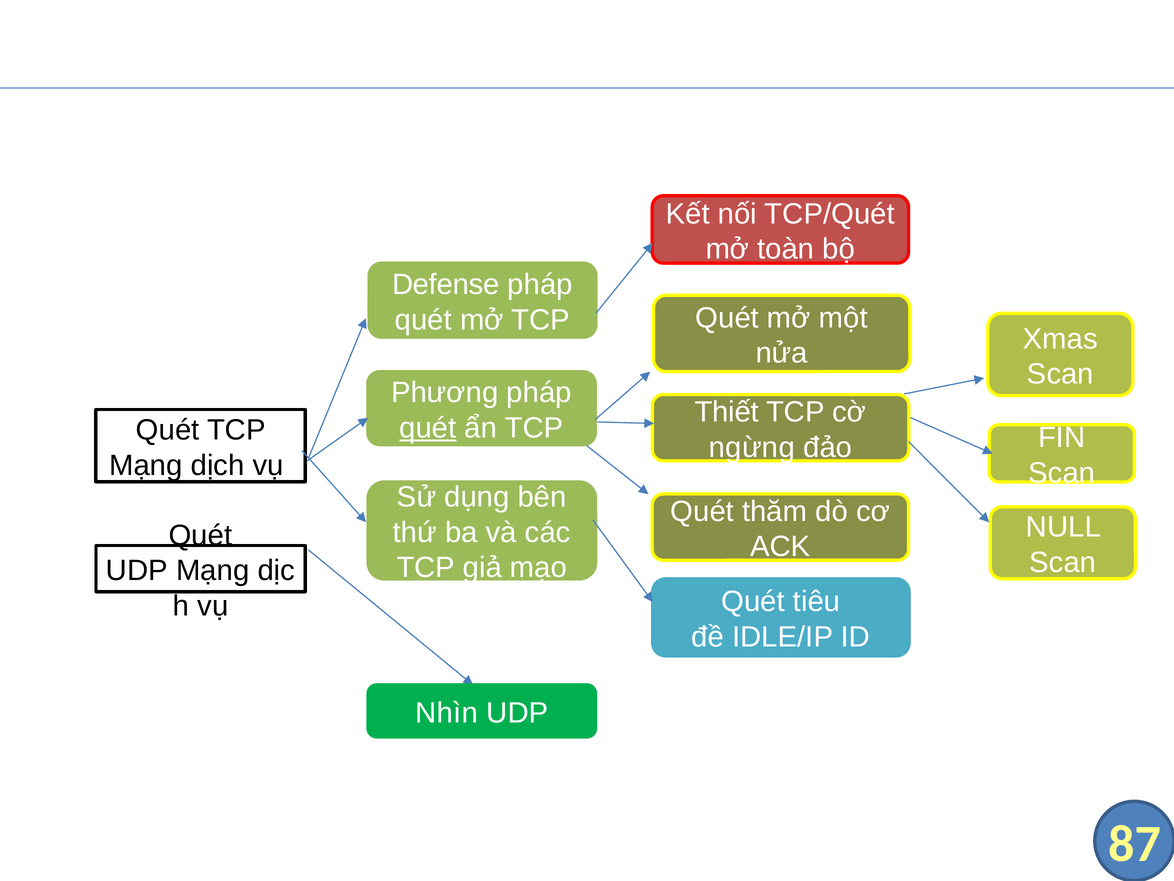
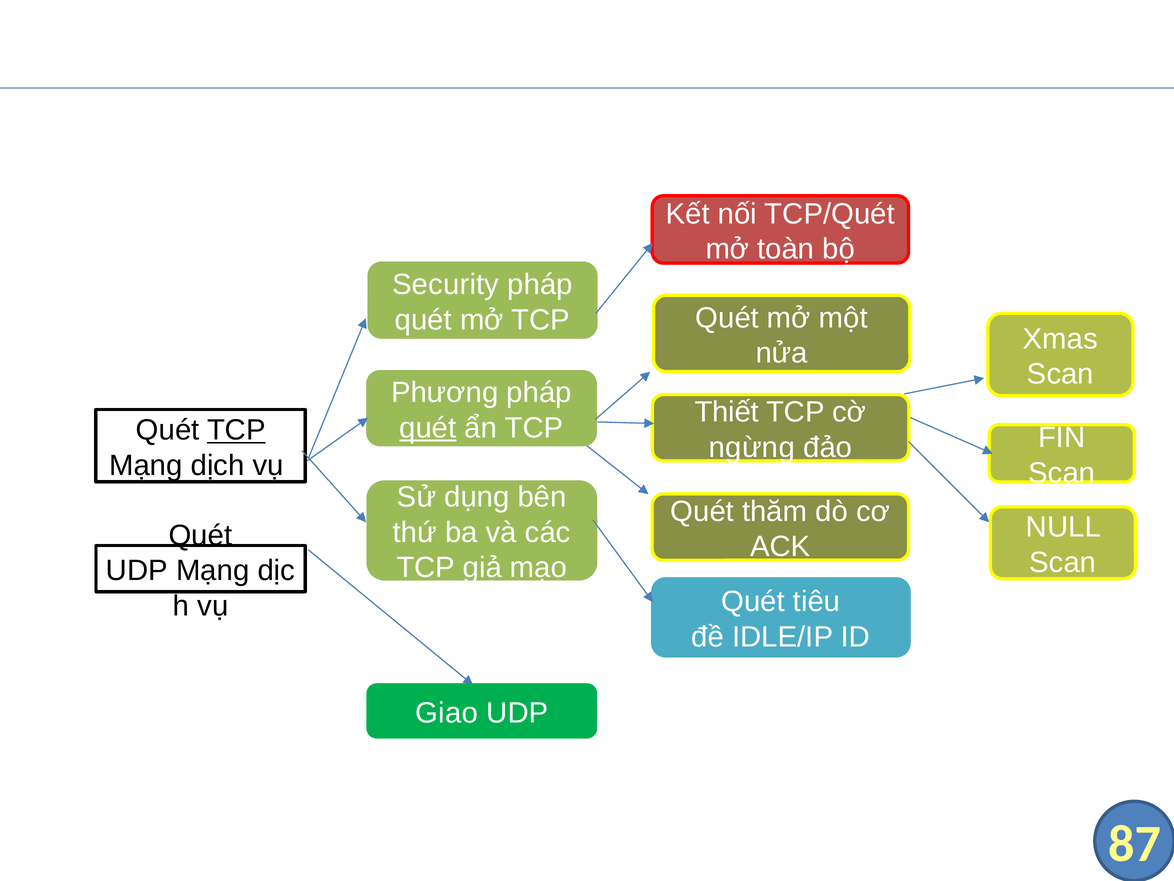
Defense: Defense -> Security (446, 284)
TCP underline: none -> present (236, 430)
Nhìn: Nhìn -> Giao (447, 713)
